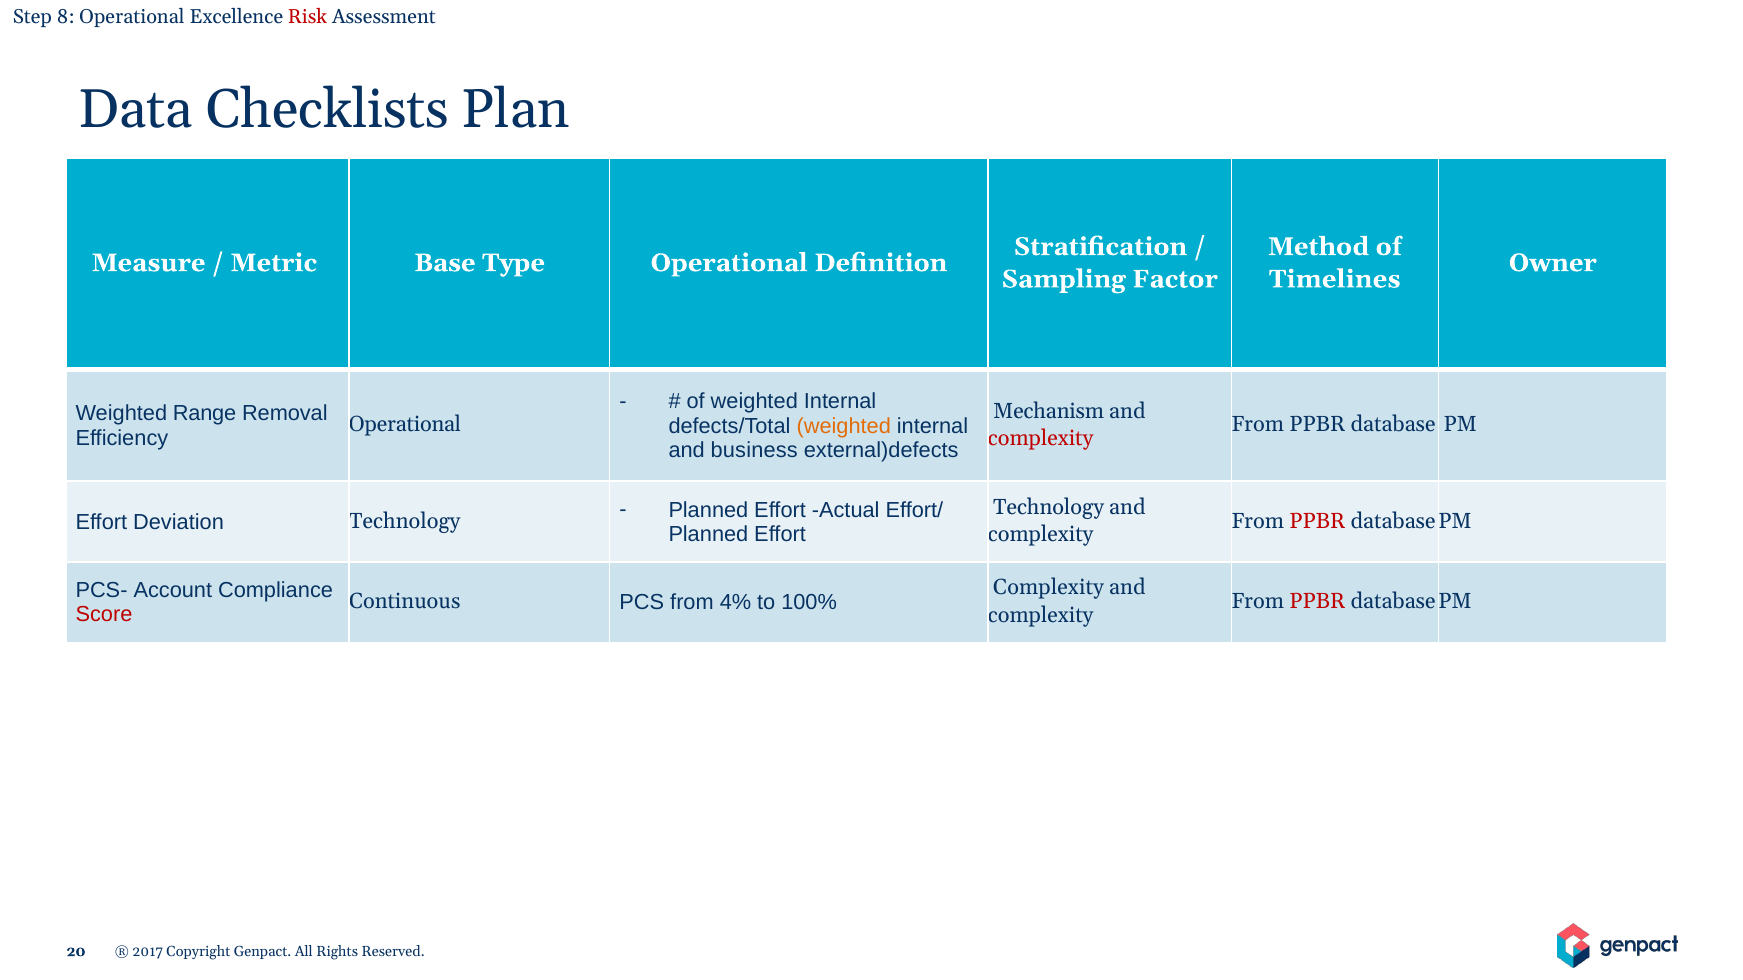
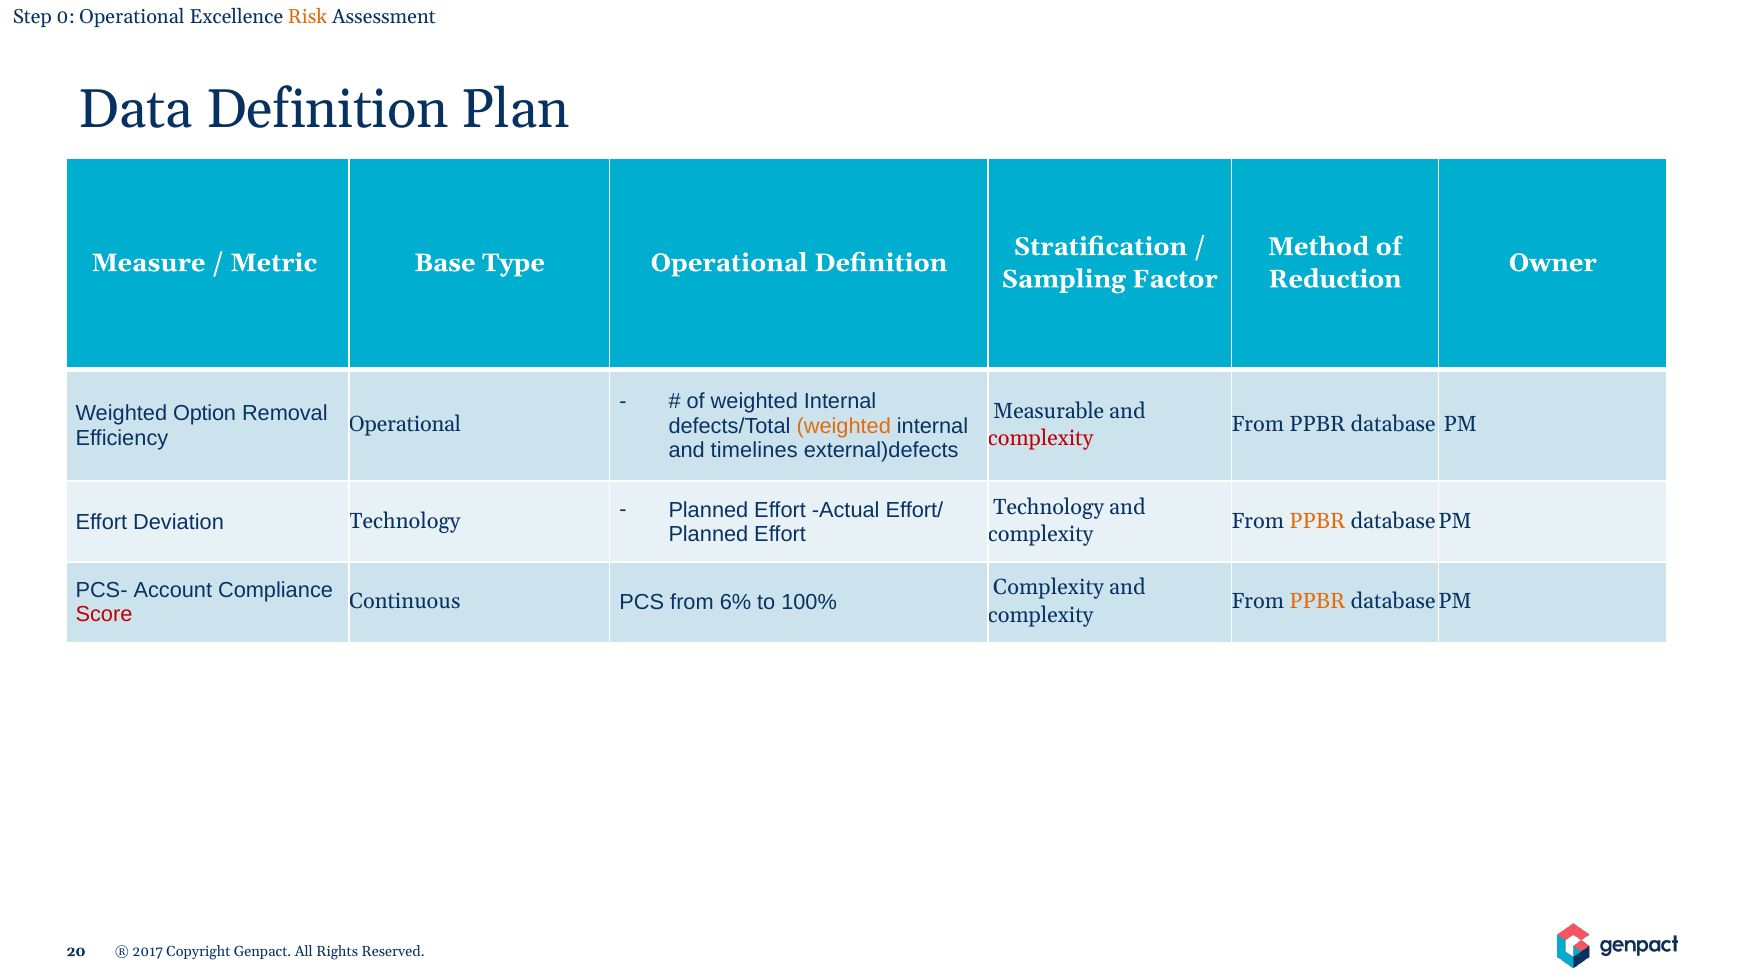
8: 8 -> 0 (66, 17)
Risk colour: red -> orange (308, 17)
Data Checklists: Checklists -> Definition (327, 109)
Timelines: Timelines -> Reduction (1335, 279)
Range: Range -> Option (205, 414)
Mechanism: Mechanism -> Measurable (1049, 411)
business: business -> timelines (754, 450)
PPBR colour: red -> orange (1317, 521)
PPBR colour: red -> orange (1317, 602)
4%: 4% -> 6% (735, 603)
